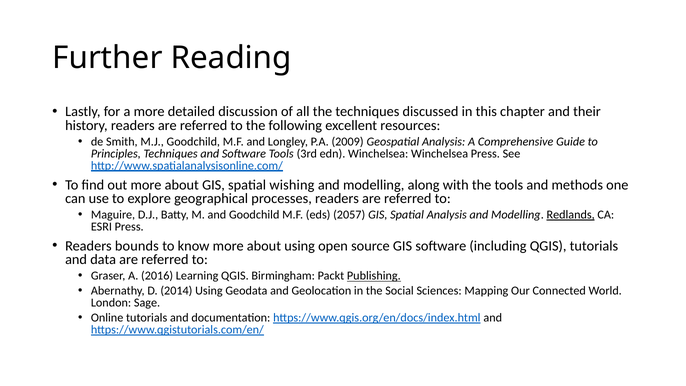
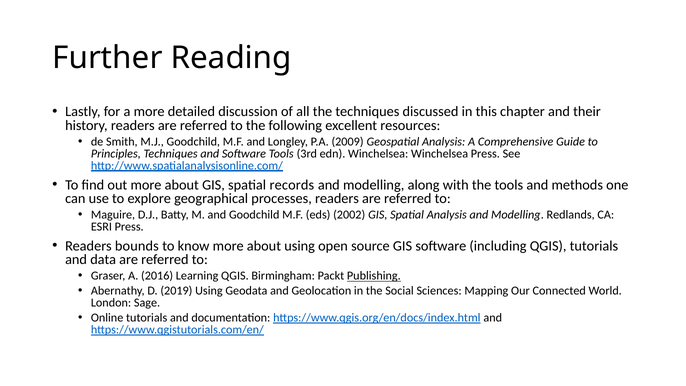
wishing: wishing -> records (292, 185)
2057: 2057 -> 2002 (349, 215)
Redlands underline: present -> none (571, 215)
2014: 2014 -> 2019 (176, 291)
